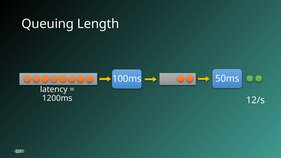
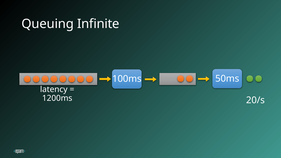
Length: Length -> Infinite (98, 24)
12/s: 12/s -> 20/s (255, 100)
